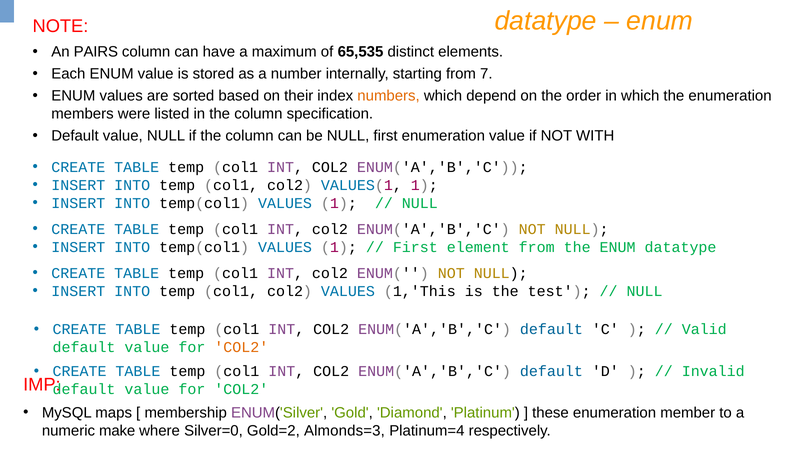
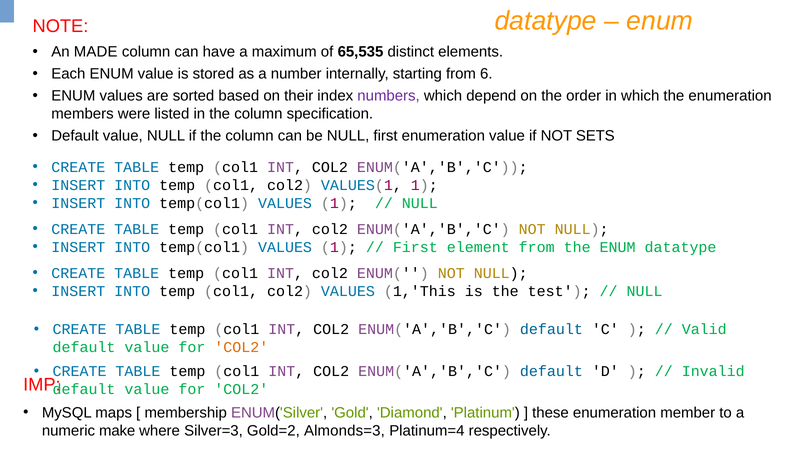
PAIRS: PAIRS -> MADE (96, 52)
7: 7 -> 6 (486, 74)
numbers colour: orange -> purple (389, 96)
WITH: WITH -> SETS (595, 136)
Silver=0: Silver=0 -> Silver=3 (214, 430)
